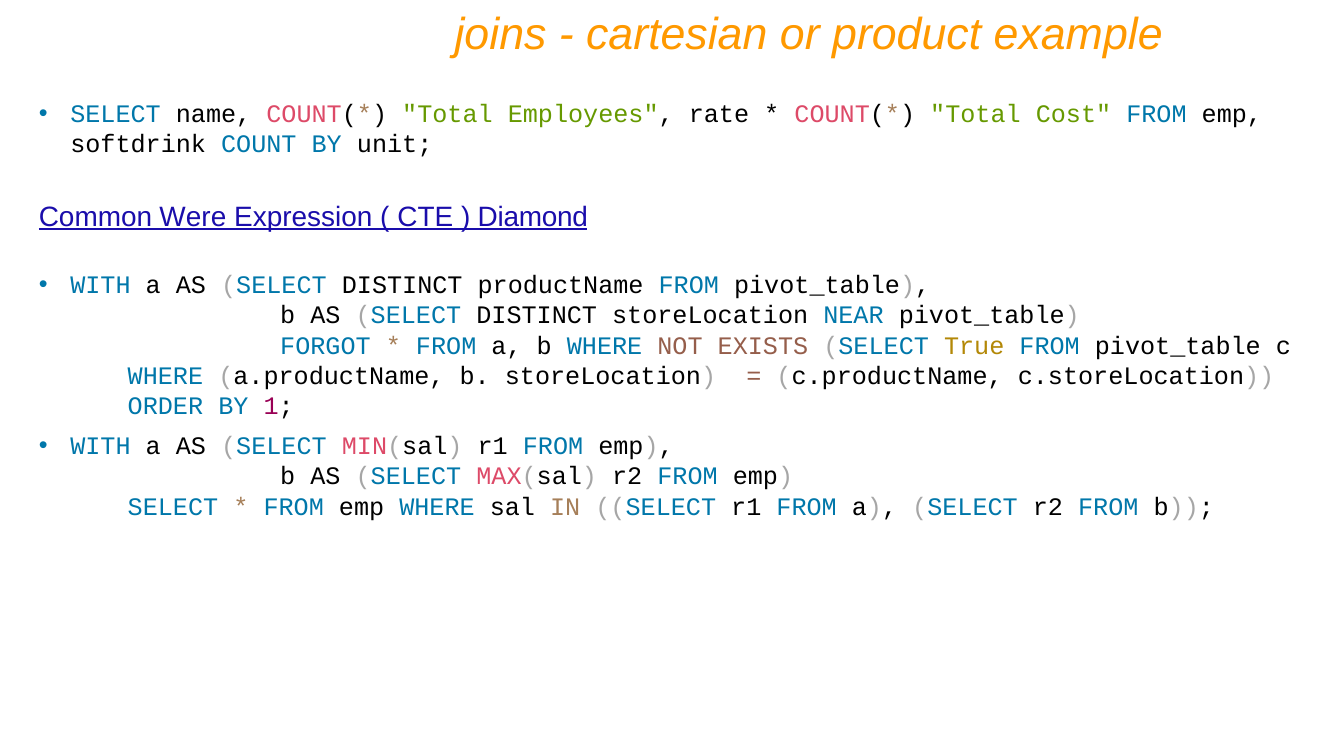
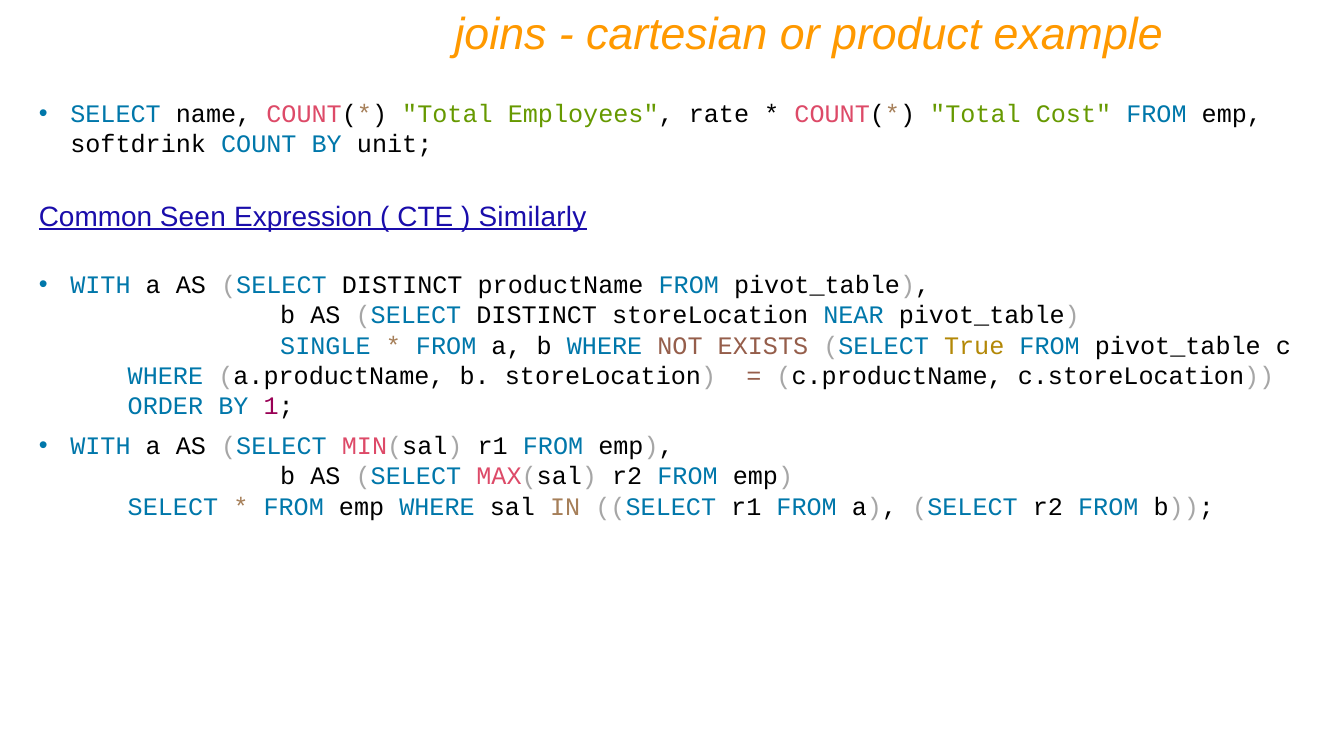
Were: Were -> Seen (193, 217)
Diamond: Diamond -> Similarly (532, 217)
FORGOT: FORGOT -> SINGLE (325, 345)
